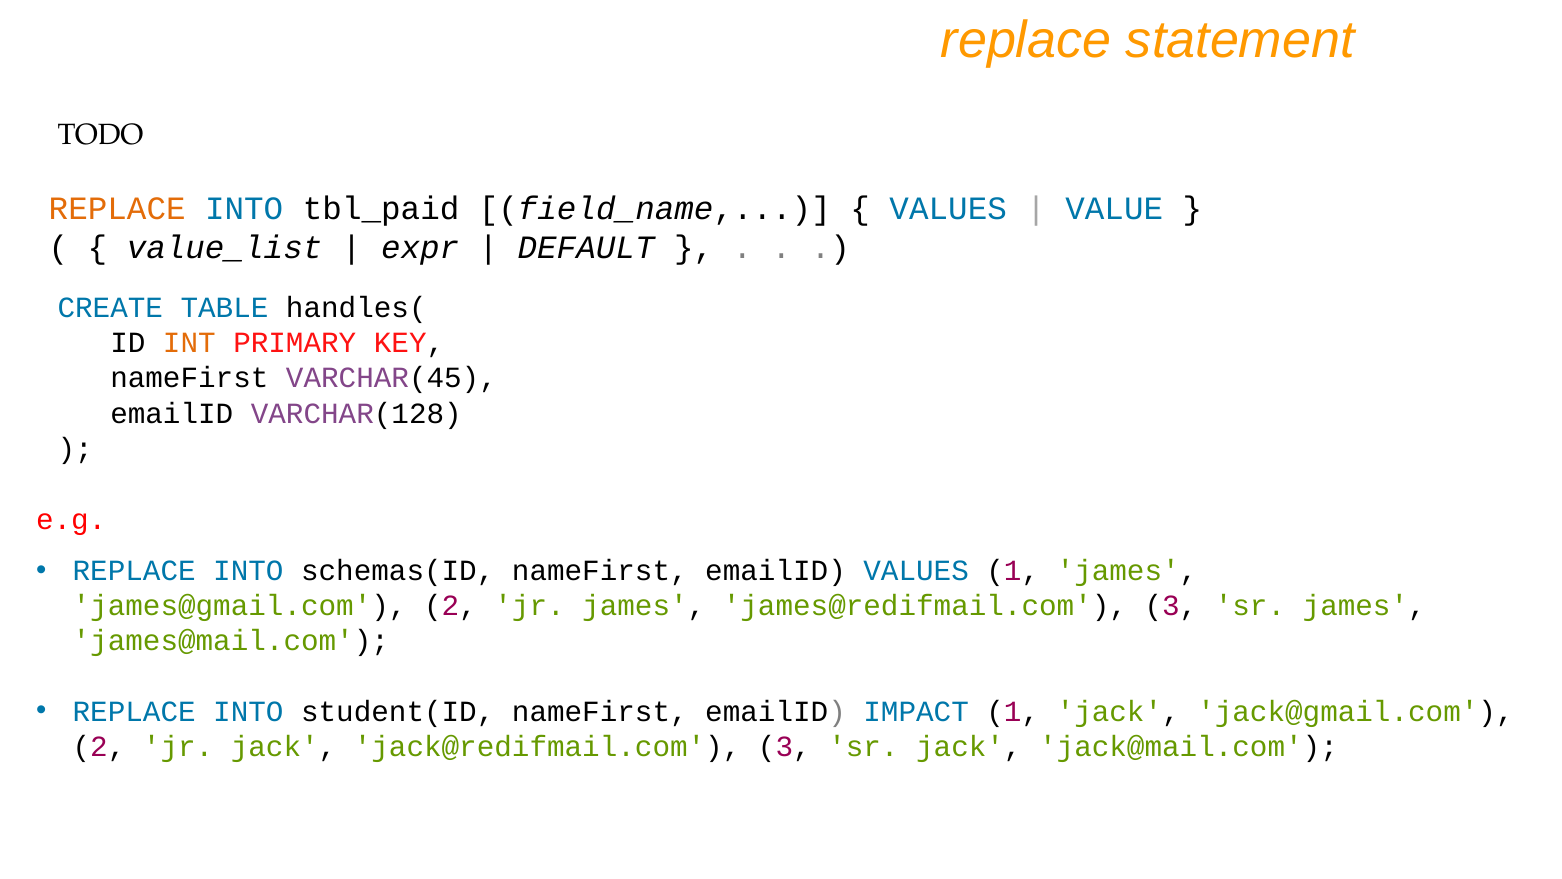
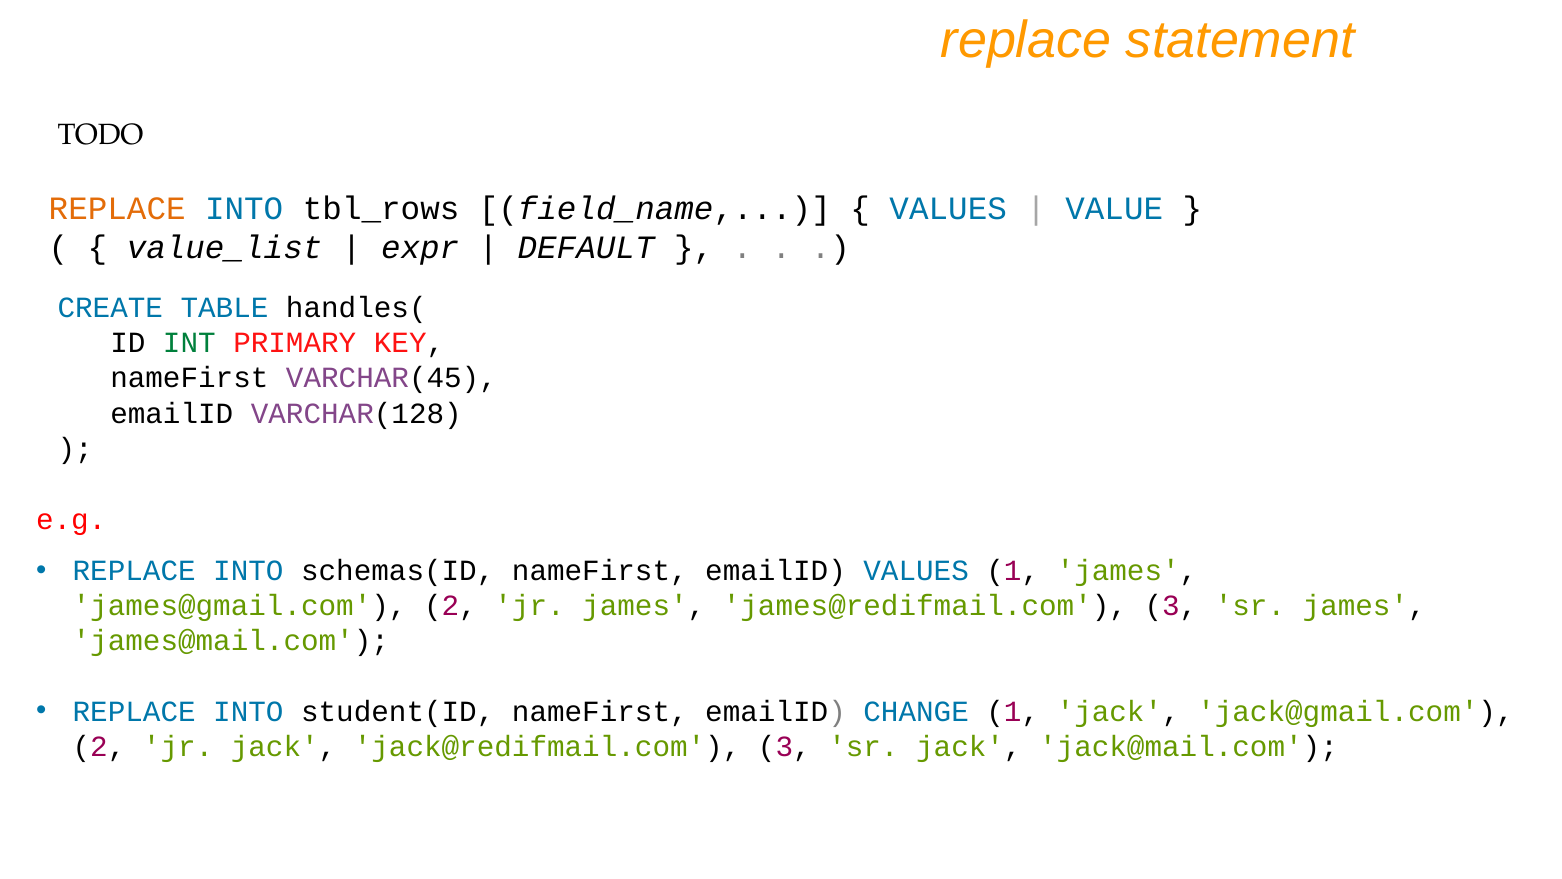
tbl_paid: tbl_paid -> tbl_rows (381, 209)
INT colour: orange -> green (189, 343)
IMPACT: IMPACT -> CHANGE (916, 711)
